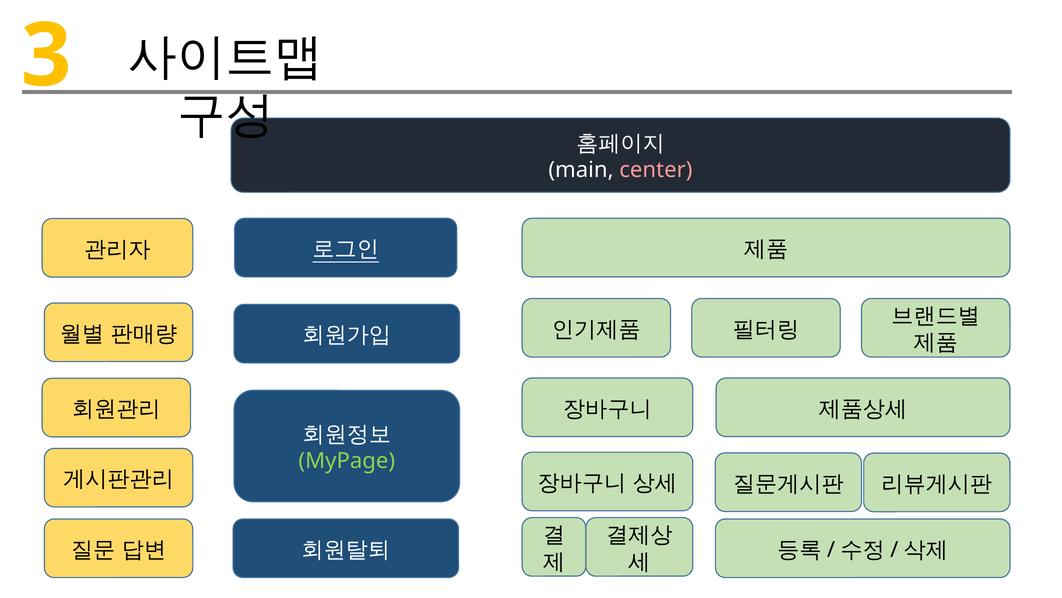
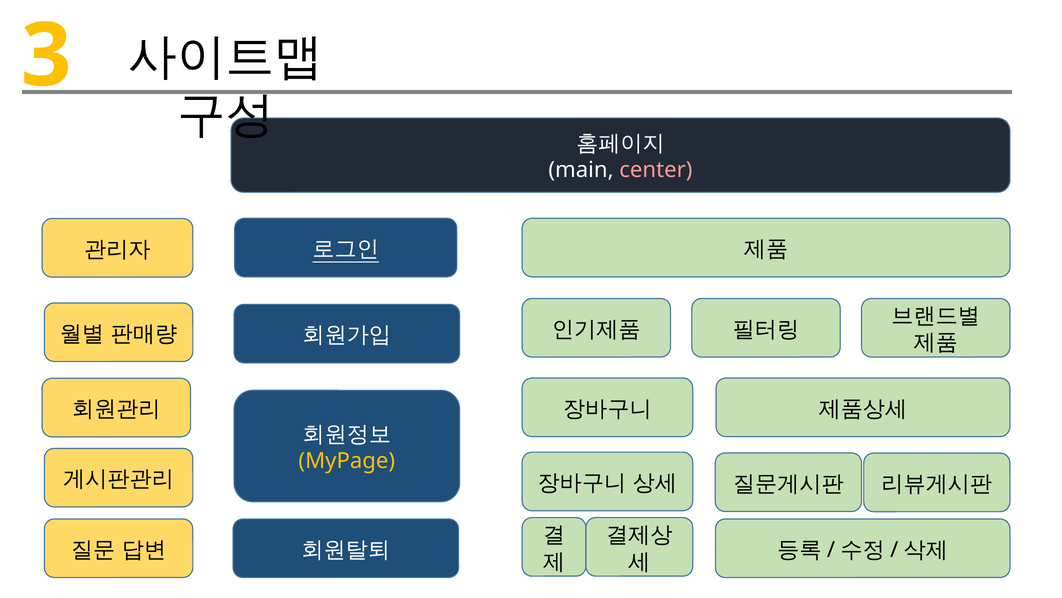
MyPage colour: light green -> yellow (347, 460)
